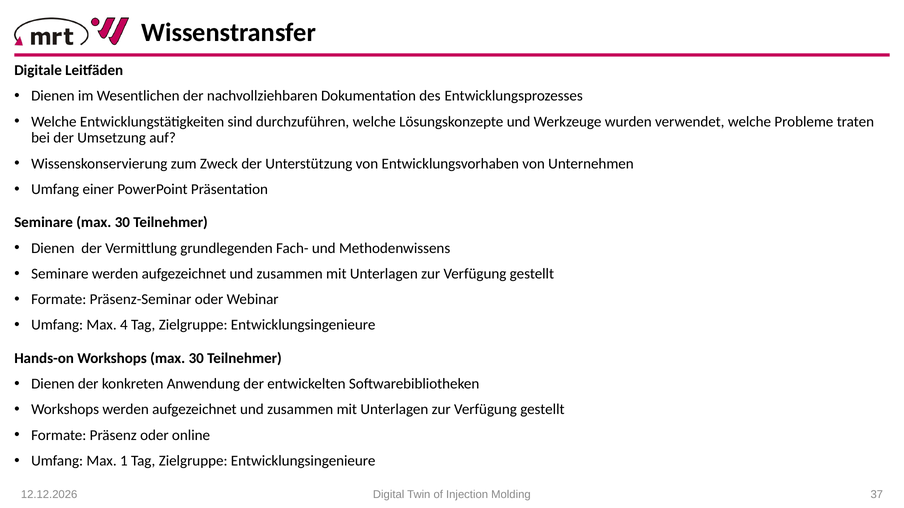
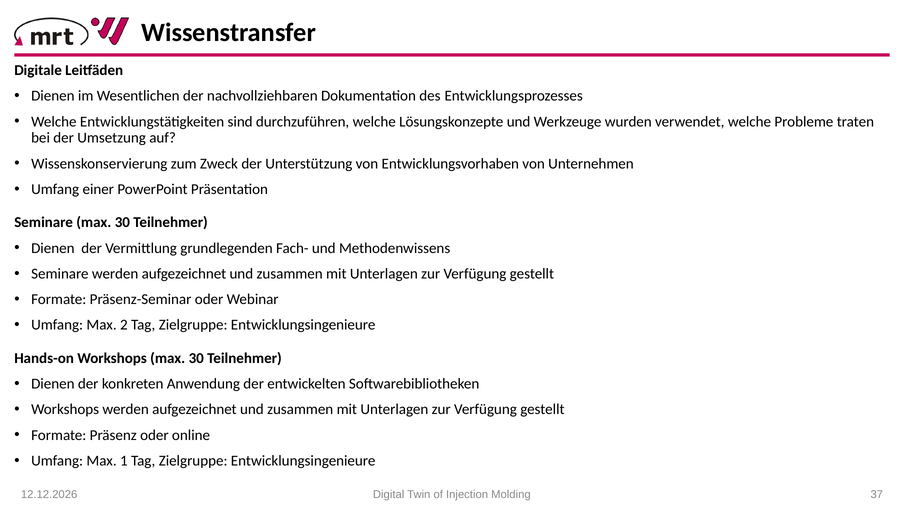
4: 4 -> 2 (124, 325)
